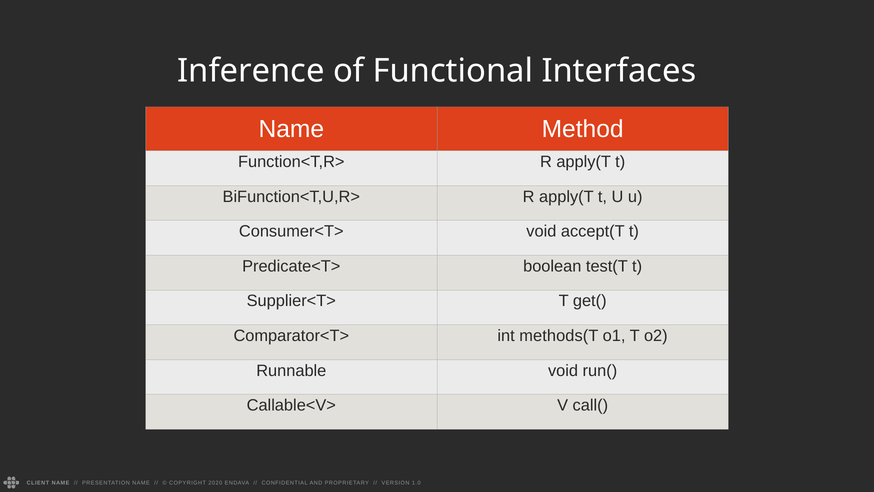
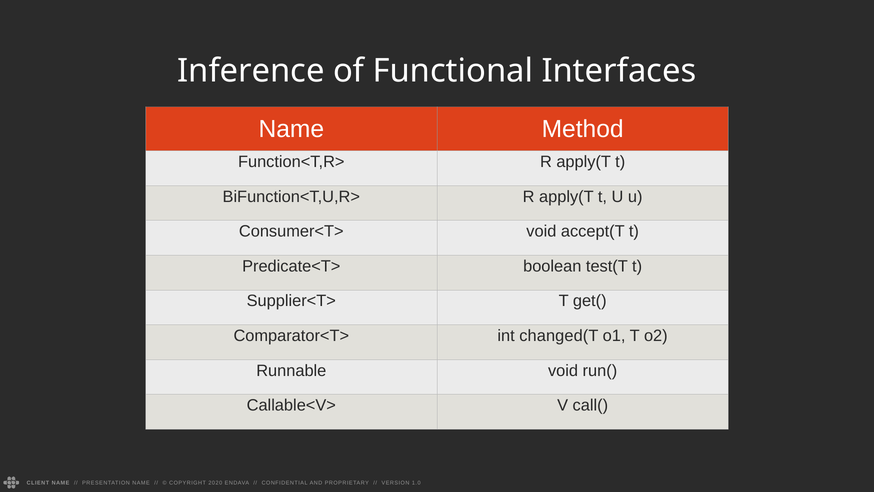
methods(T: methods(T -> changed(T (559, 336)
